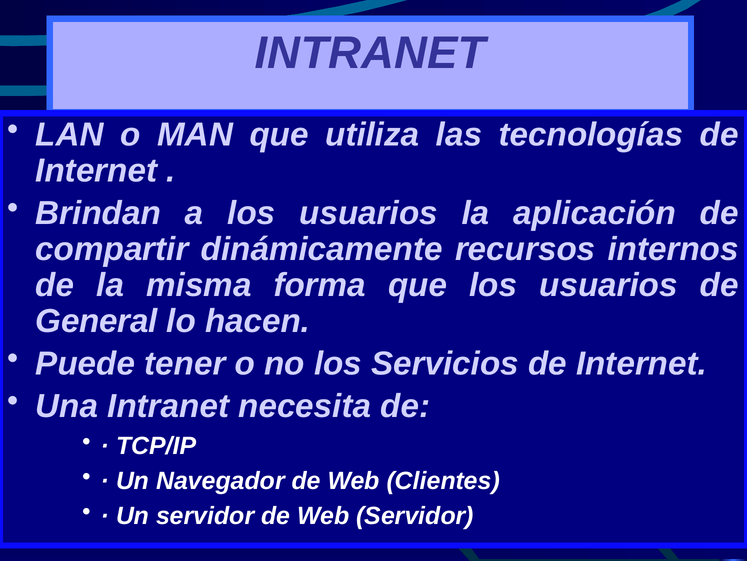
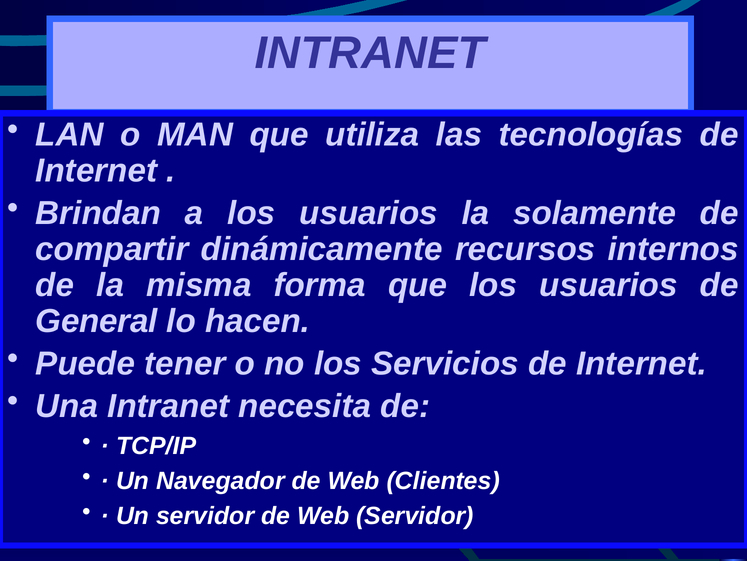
aplicación: aplicación -> solamente (595, 213)
